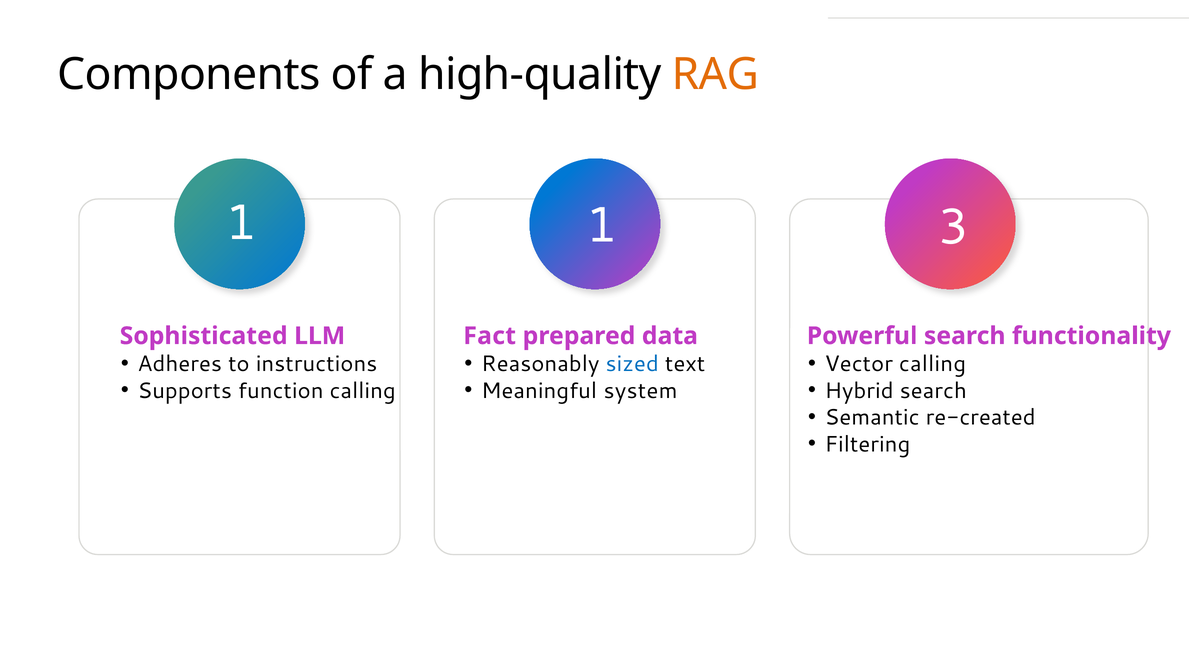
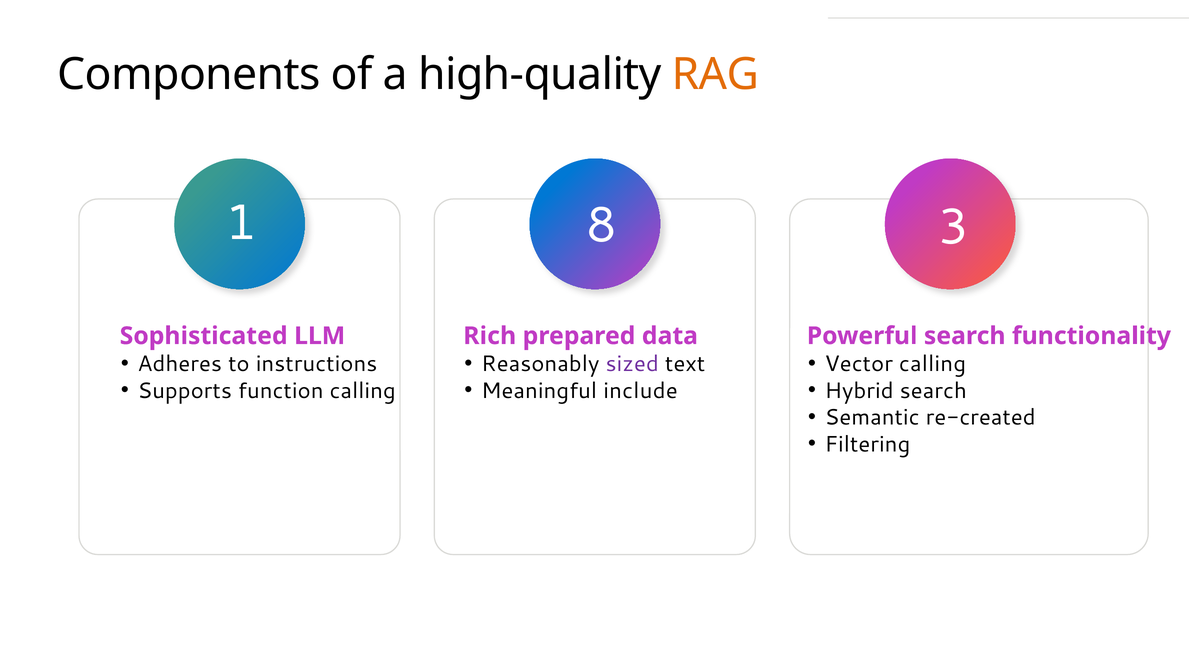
1 1: 1 -> 8 (601, 226)
Fact: Fact -> Rich (490, 336)
sized colour: blue -> purple (632, 364)
system: system -> include (641, 391)
